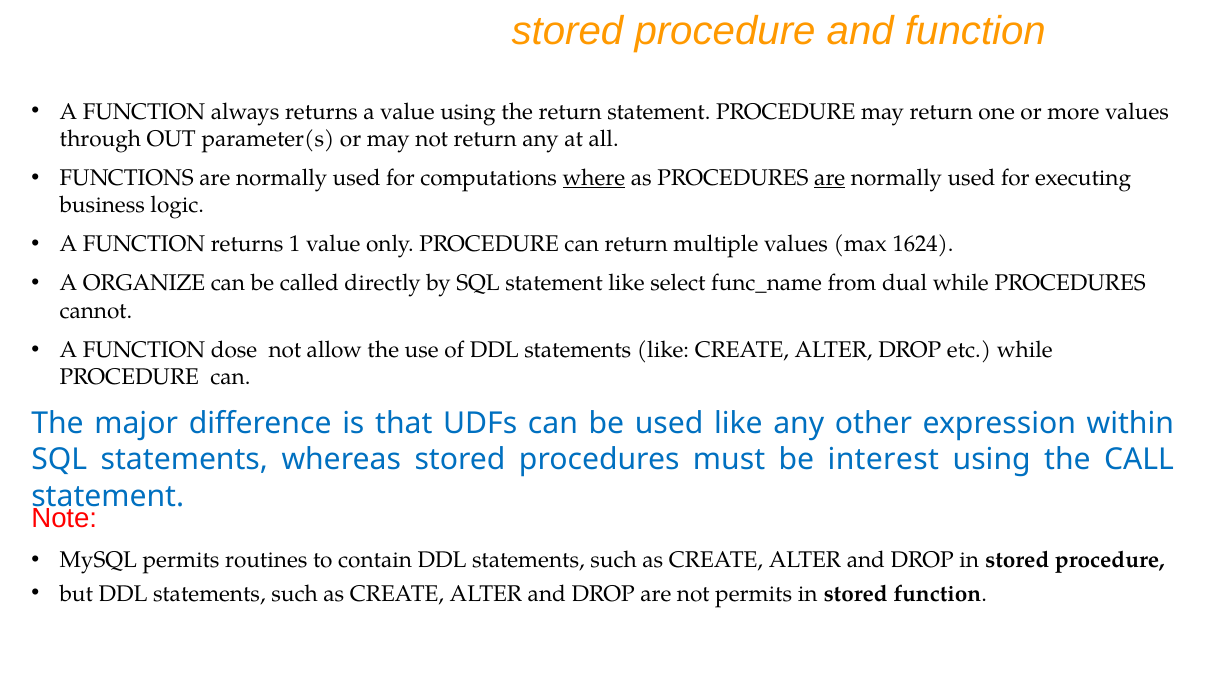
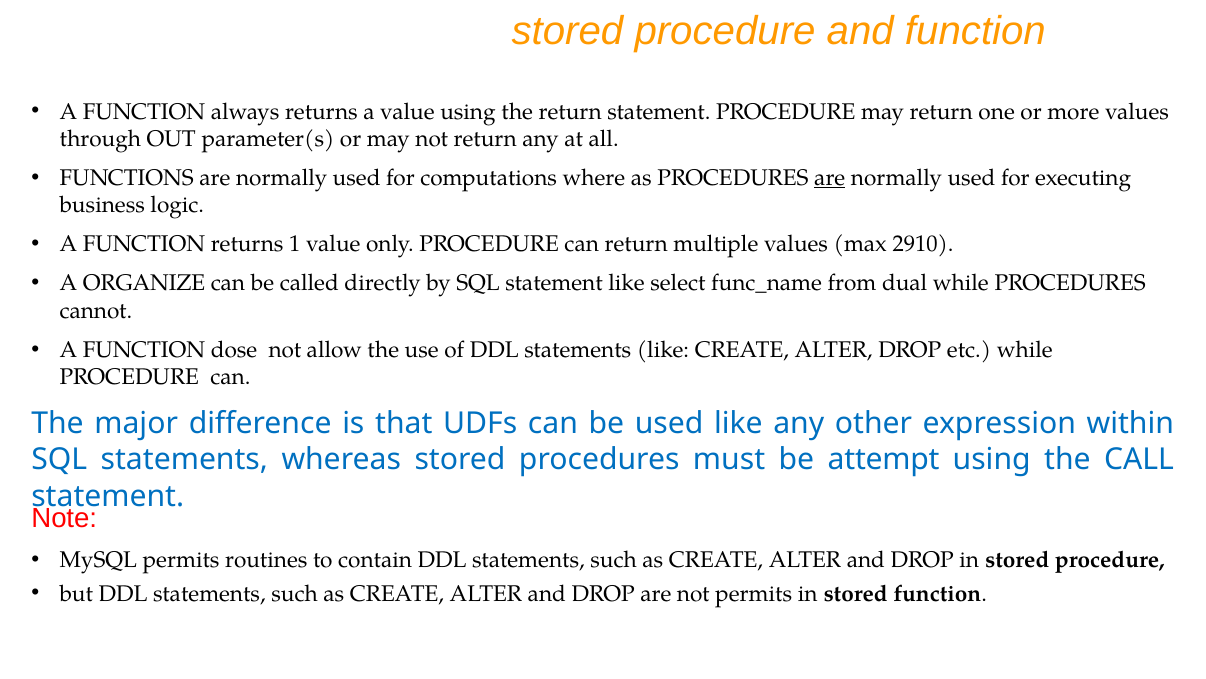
where underline: present -> none (594, 178)
1624: 1624 -> 2910 (923, 244)
interest: interest -> attempt (884, 460)
